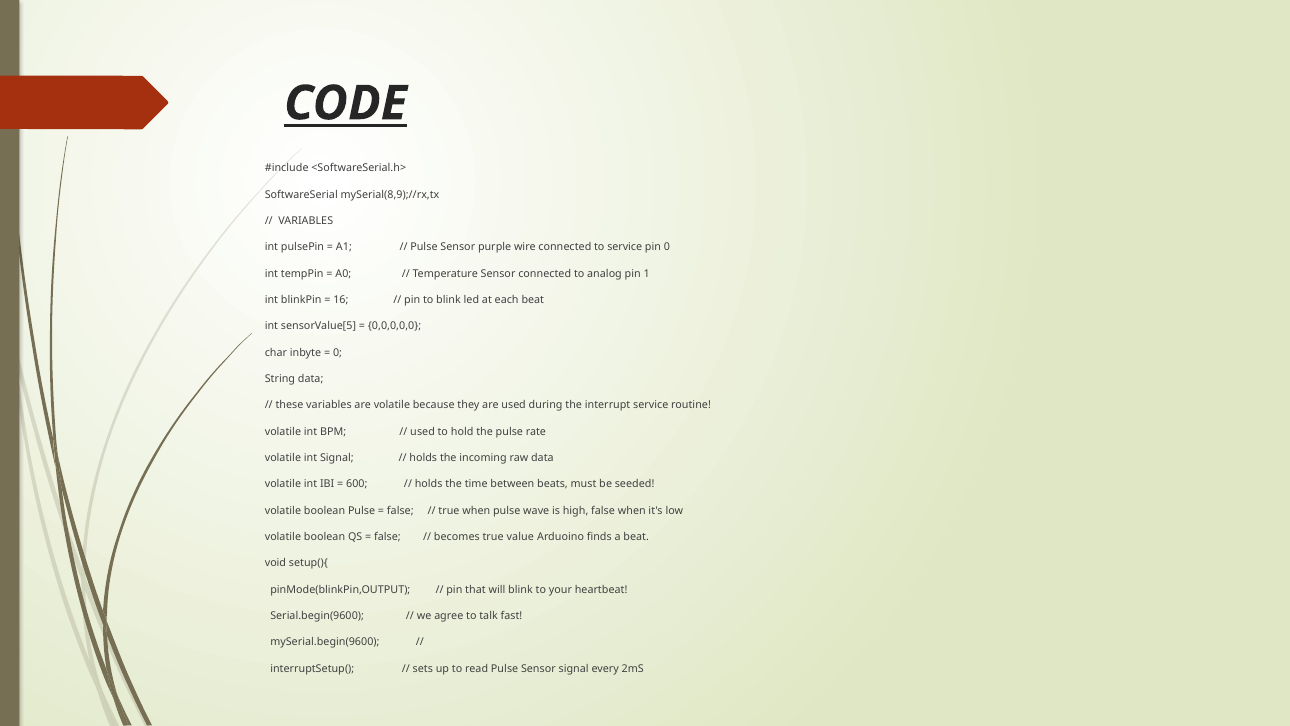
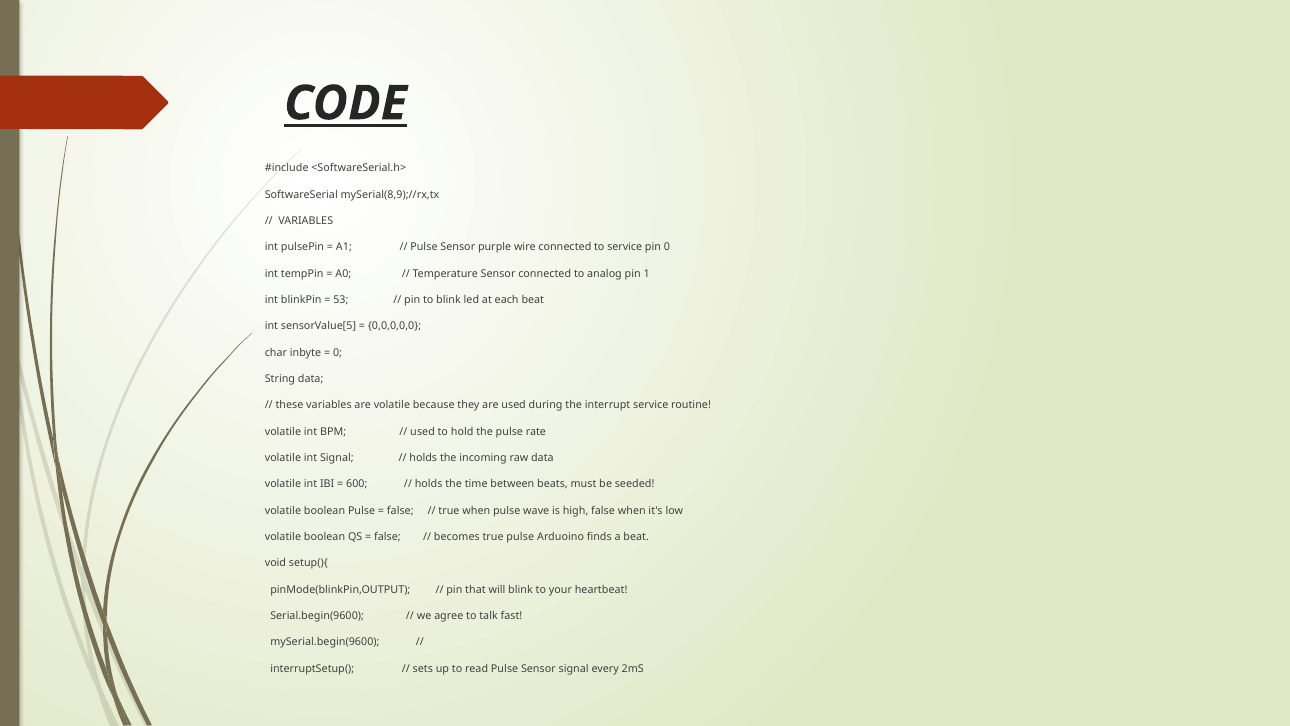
16: 16 -> 53 (341, 300)
true value: value -> pulse (520, 537)
